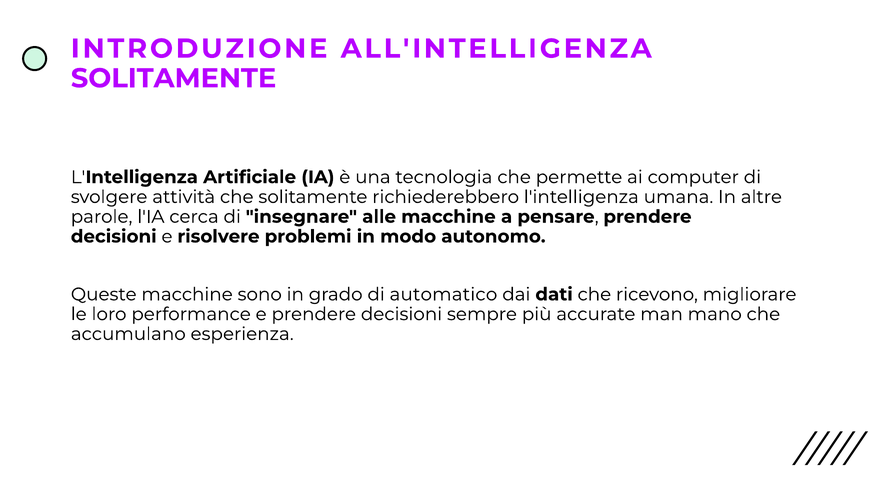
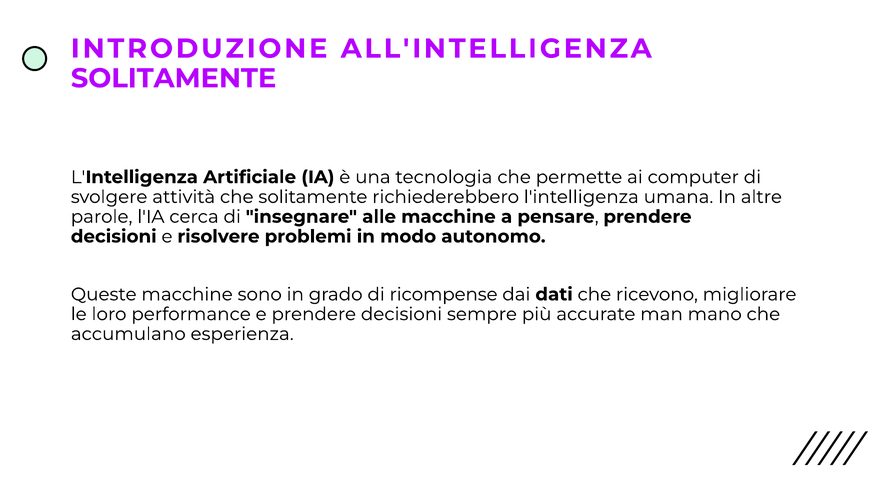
automatico: automatico -> ricompense (444, 294)
